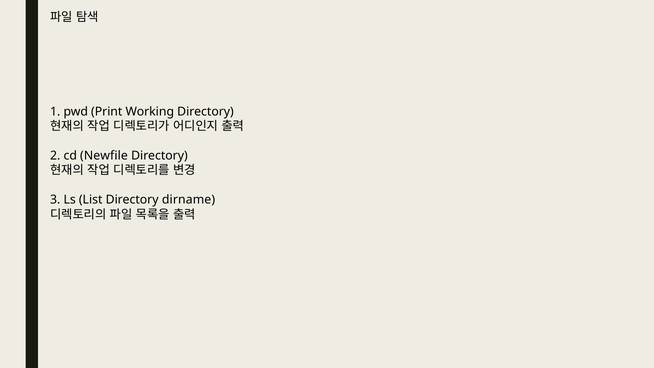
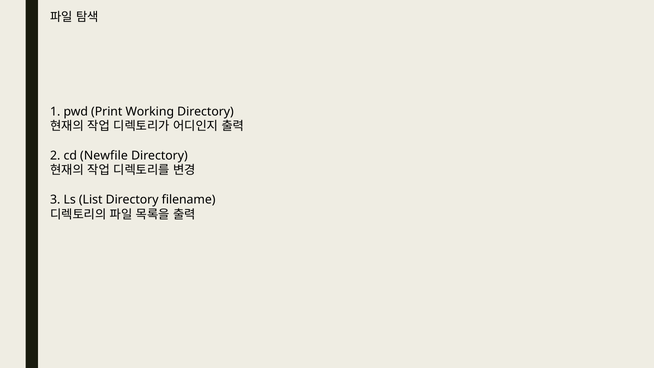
dirname: dirname -> filename (189, 200)
